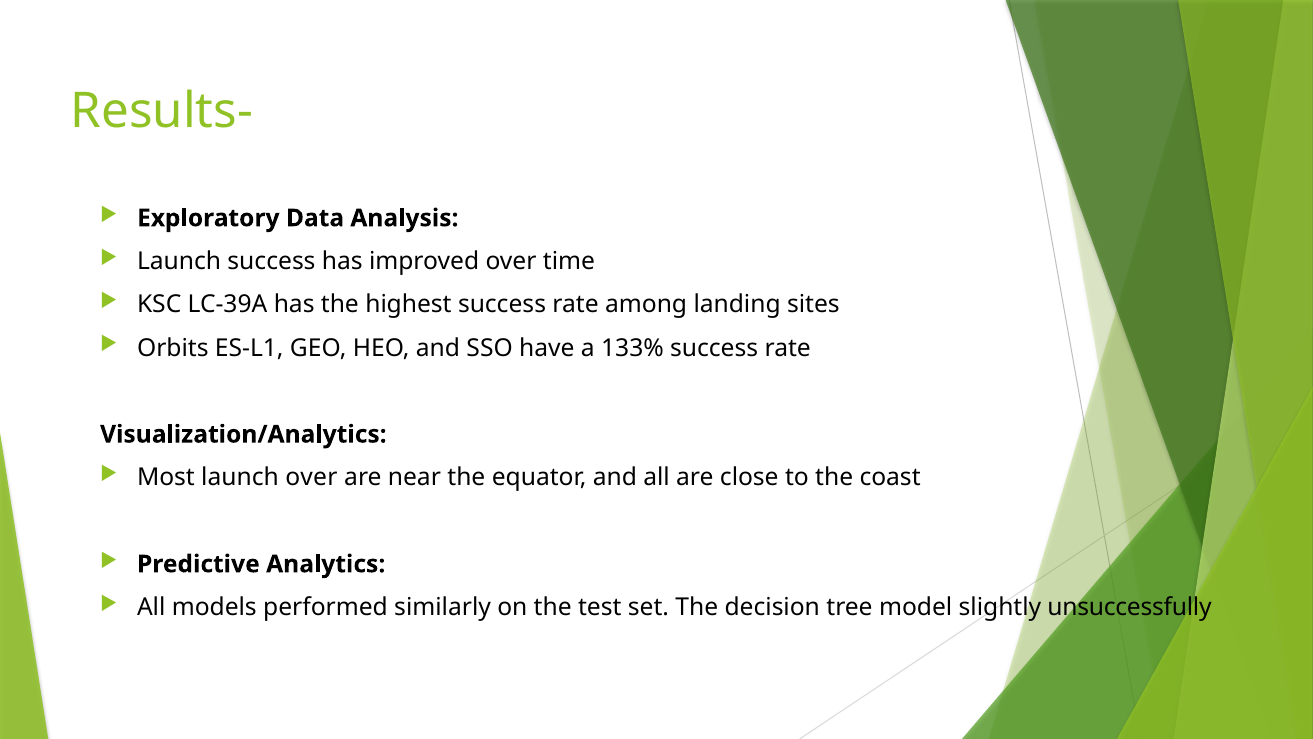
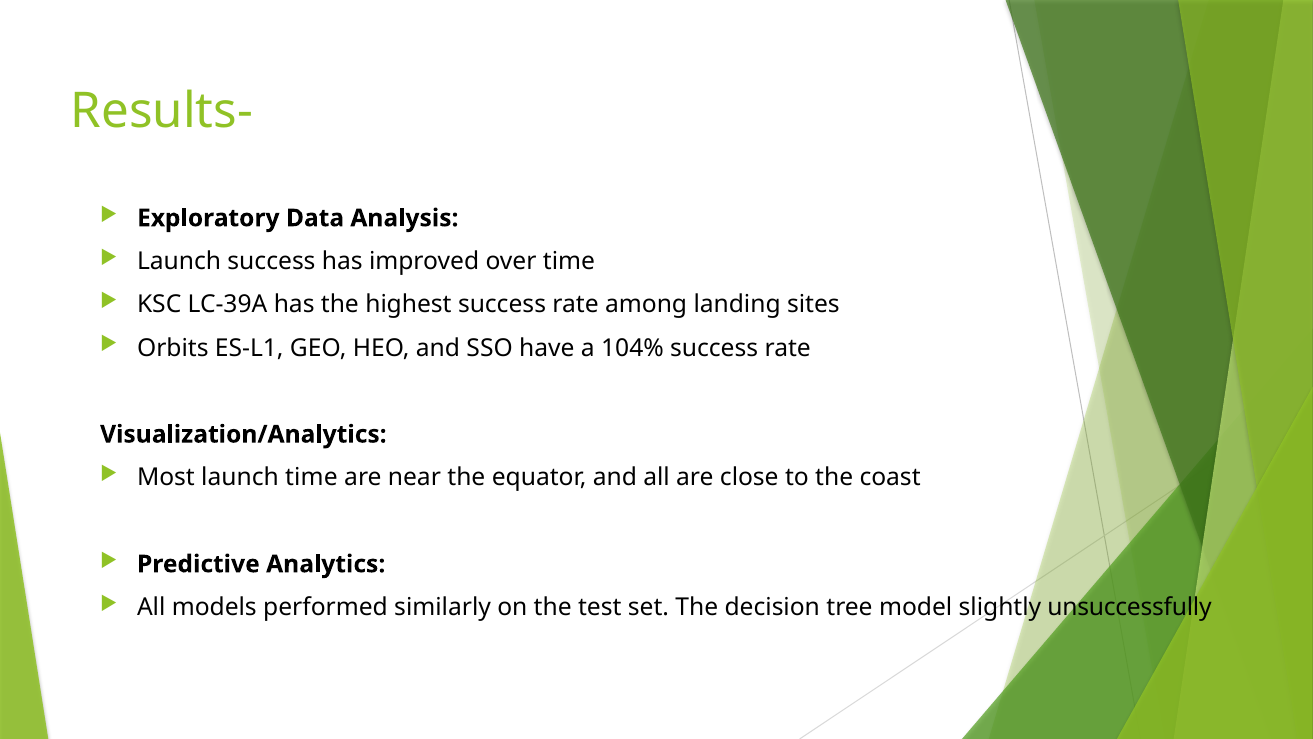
133%: 133% -> 104% (632, 348)
launch over: over -> time (311, 477)
